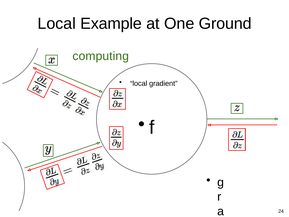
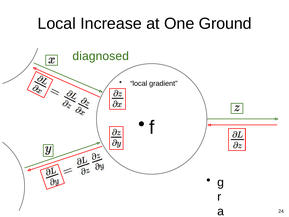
Example: Example -> Increase (111, 24)
computing: computing -> diagnosed (101, 56)
